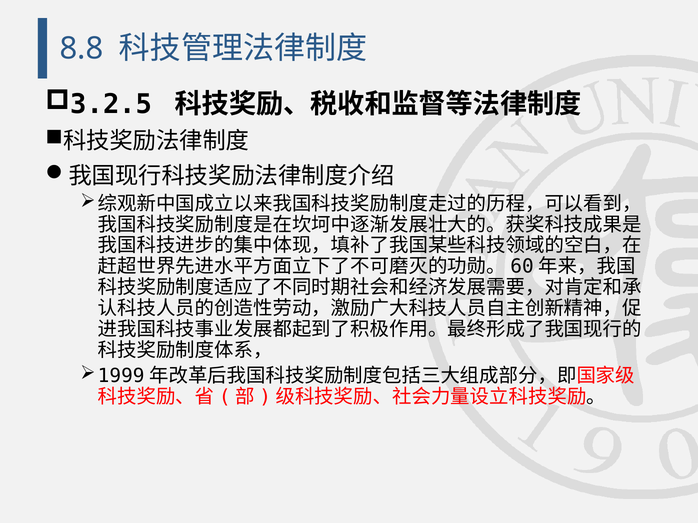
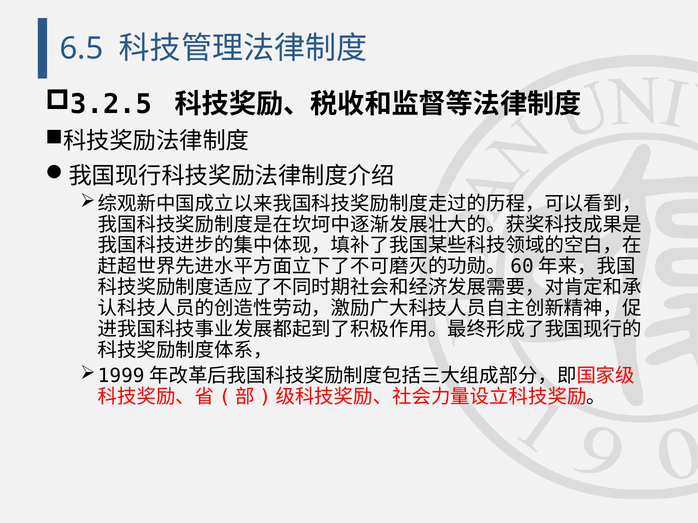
8.8: 8.8 -> 6.5 (82, 48)
